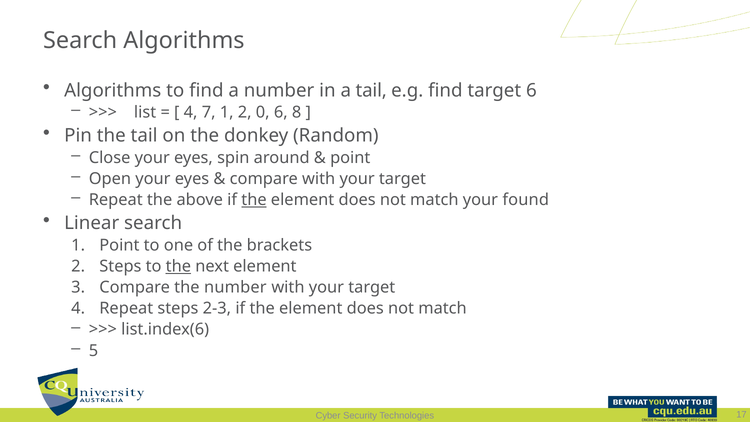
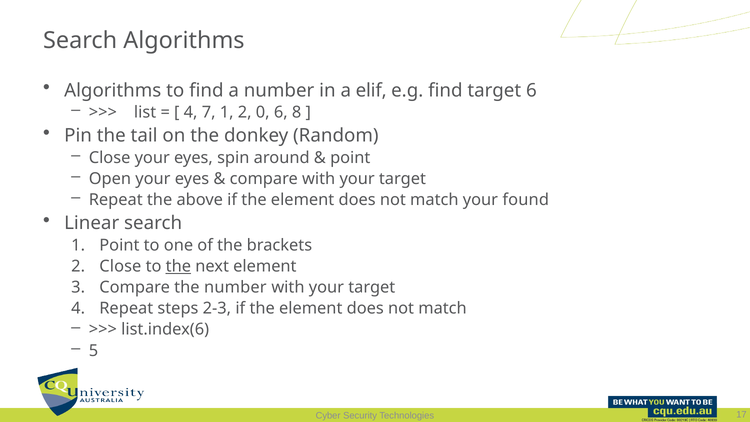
a tail: tail -> elif (371, 90)
the underline: present -> none (254, 200)
2 Steps: Steps -> Close (120, 266)
